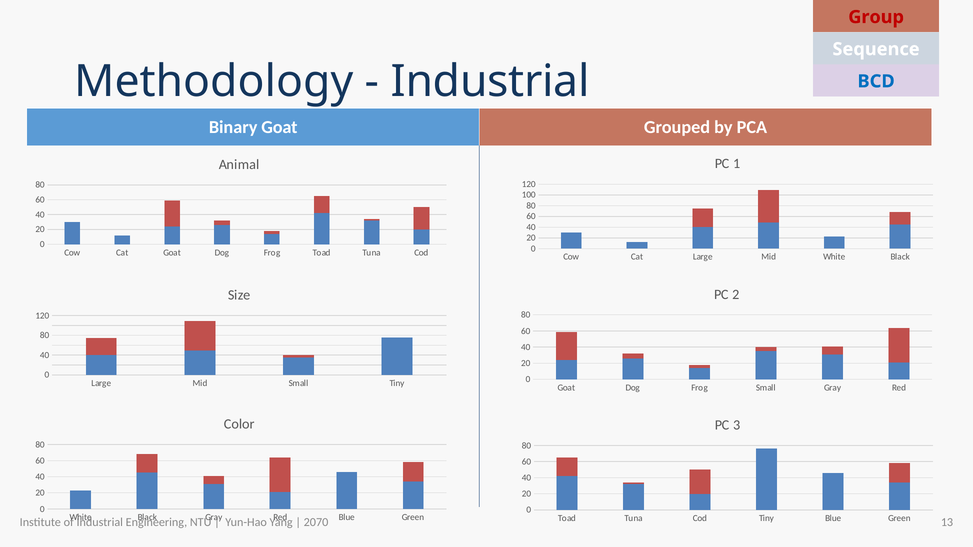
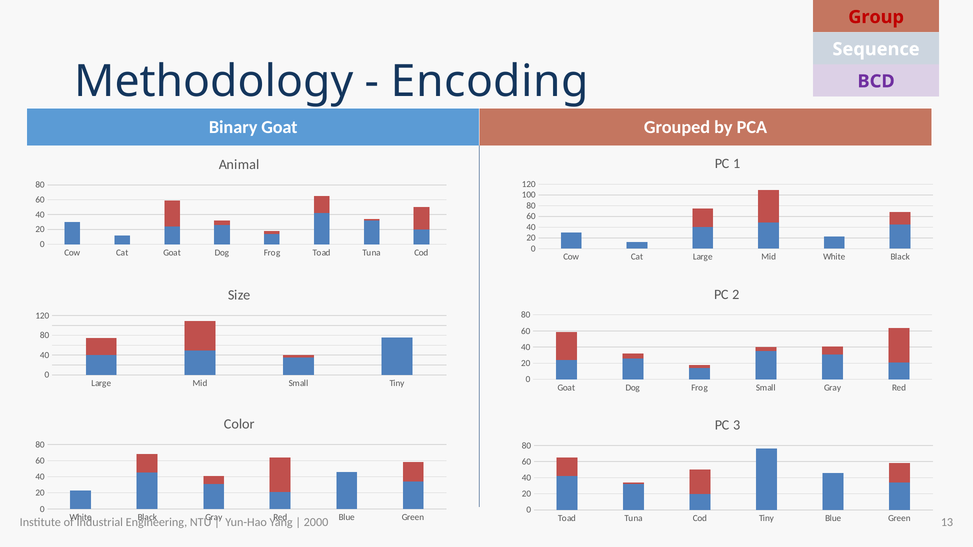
Industrial: Industrial -> Encoding (490, 82)
BCD colour: blue -> purple (876, 81)
2070: 2070 -> 2000 (316, 523)
